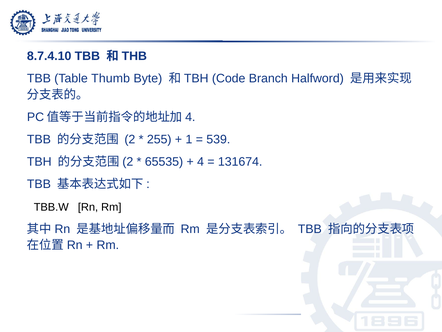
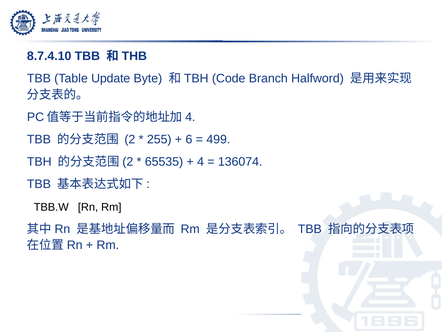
Thumb: Thumb -> Update (111, 78)
1: 1 -> 6 (189, 139)
539: 539 -> 499 (218, 139)
131674: 131674 -> 136074 (240, 162)
